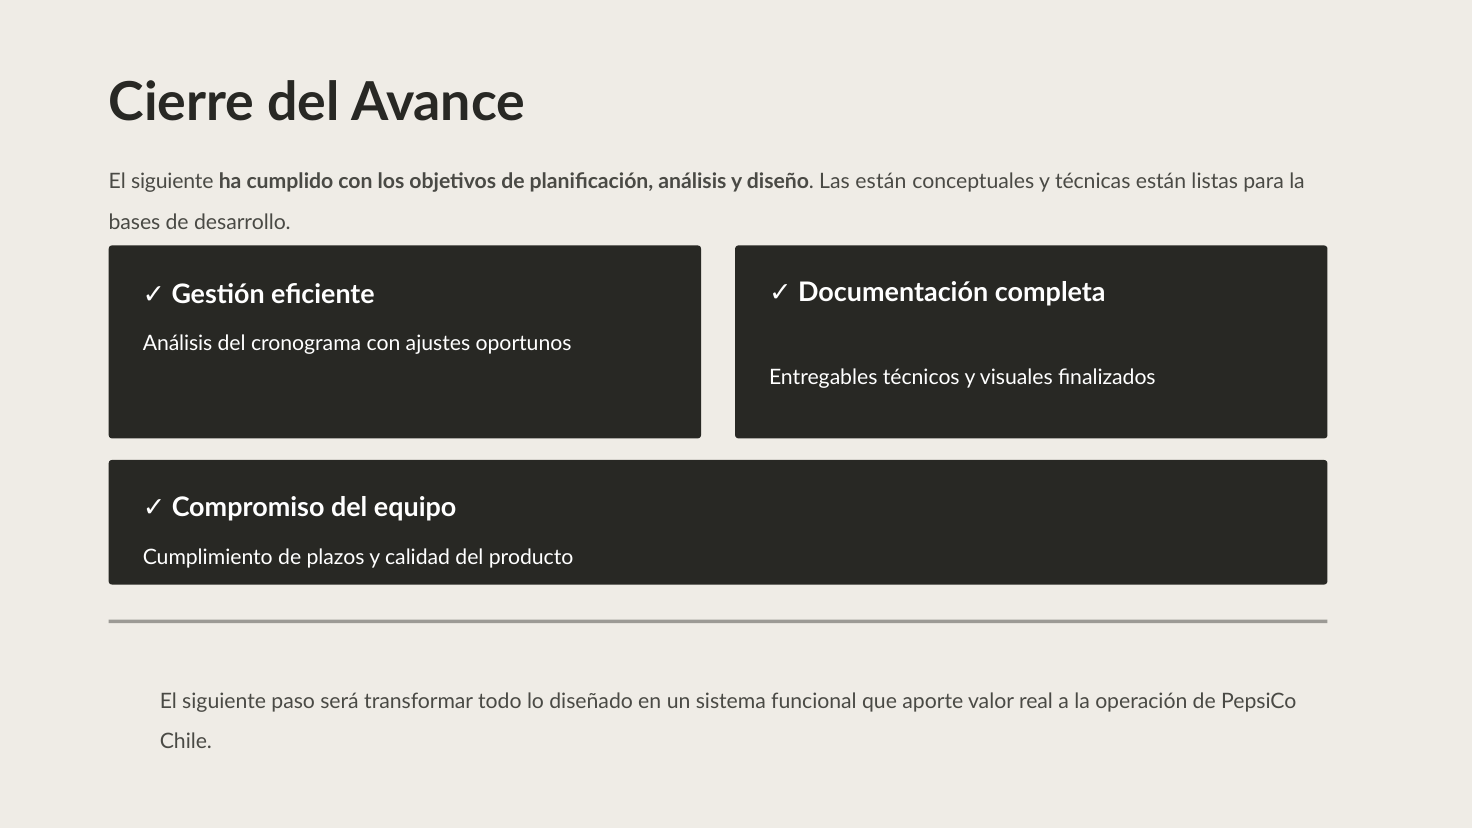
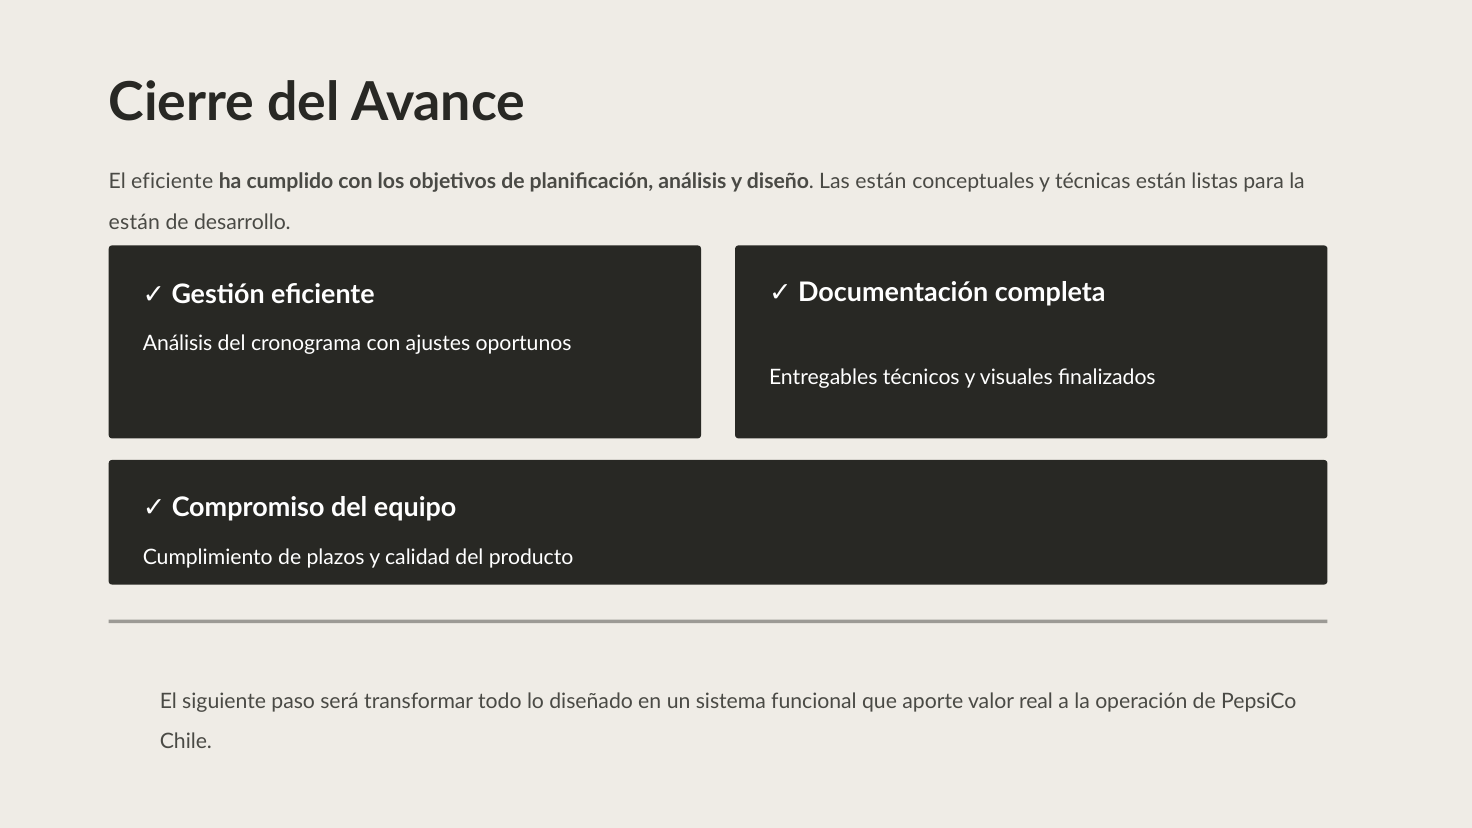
siguiente: siguiente -> eficiente (172, 181)
bases: bases -> están (134, 222)
